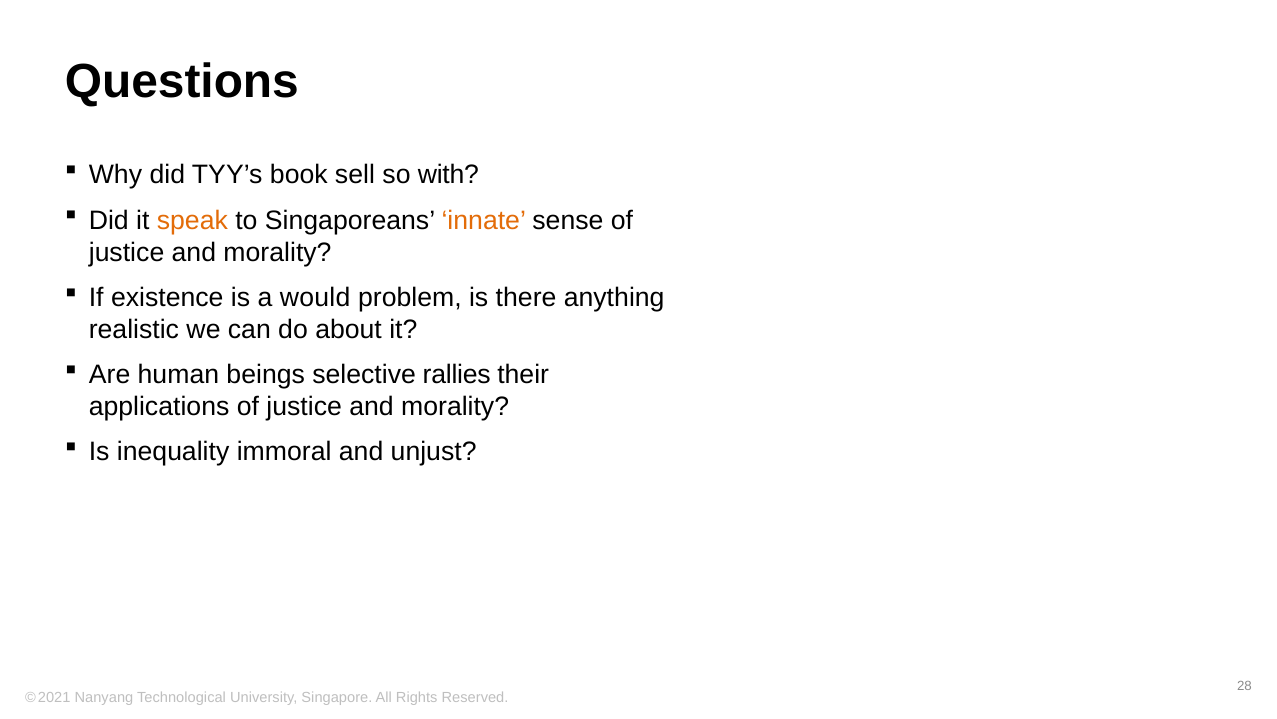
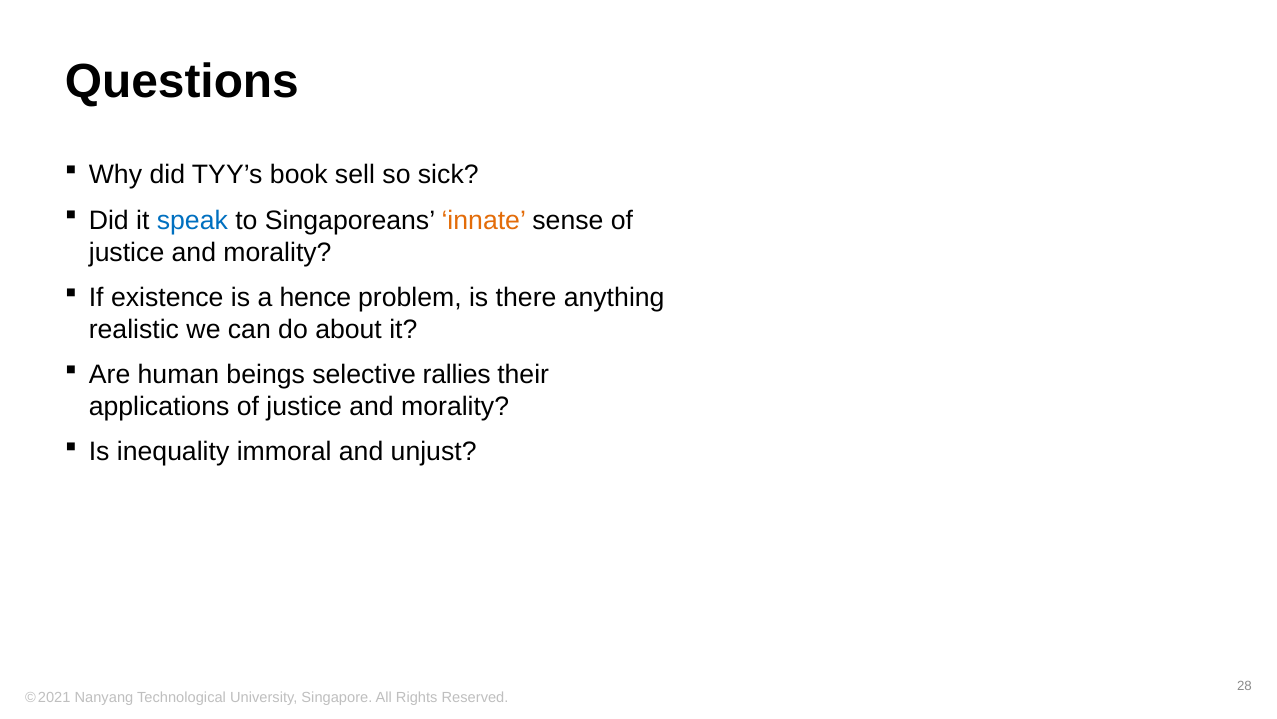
with: with -> sick (448, 175)
speak colour: orange -> blue (192, 220)
would: would -> hence (315, 297)
